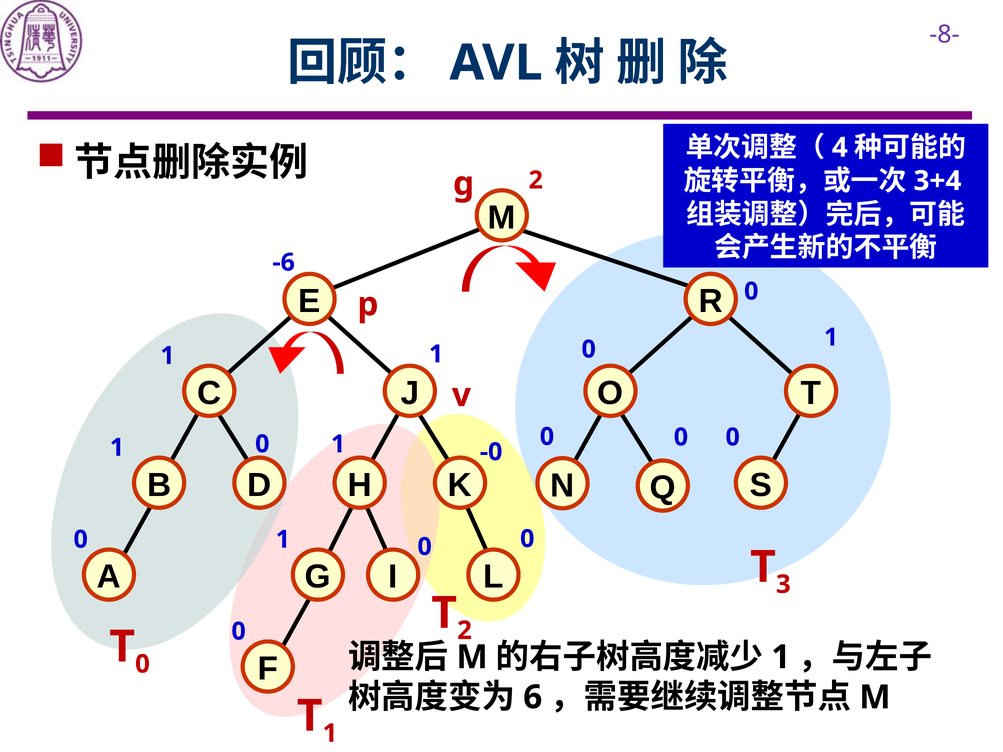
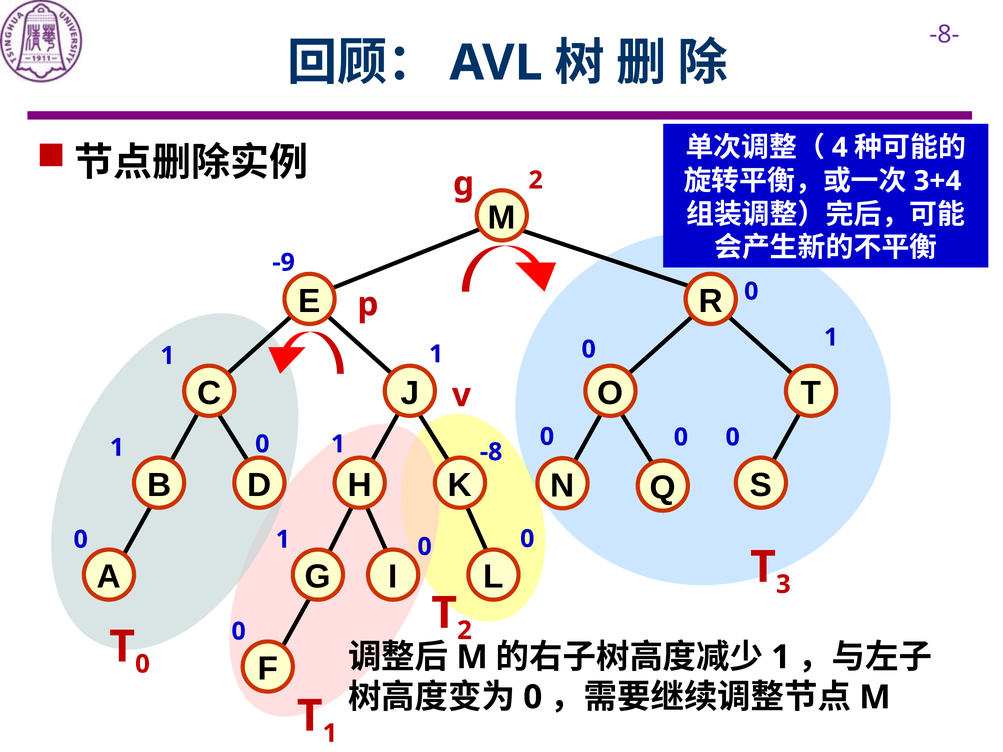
-6: -6 -> -9 (284, 263)
-0: -0 -> -8 (491, 452)
6: 6 -> 0 (533, 697)
